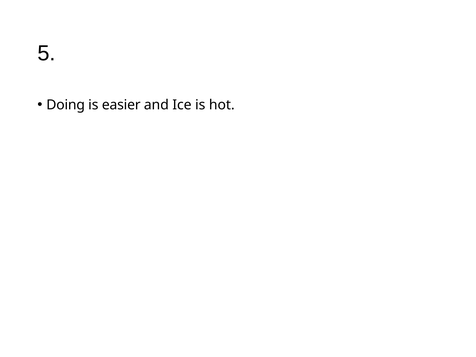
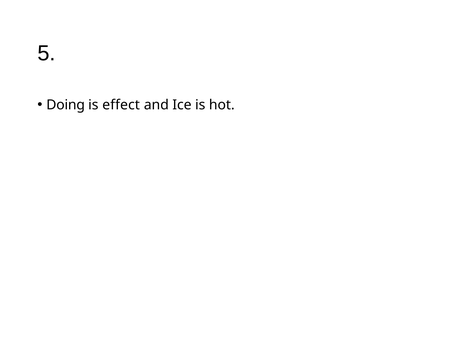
easier: easier -> effect (121, 105)
